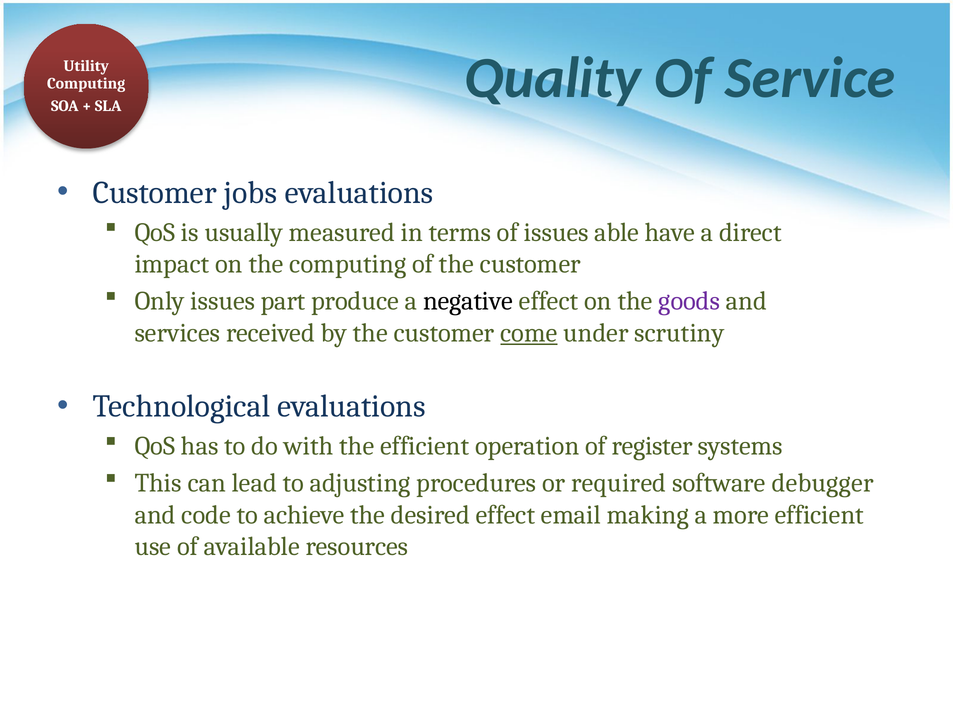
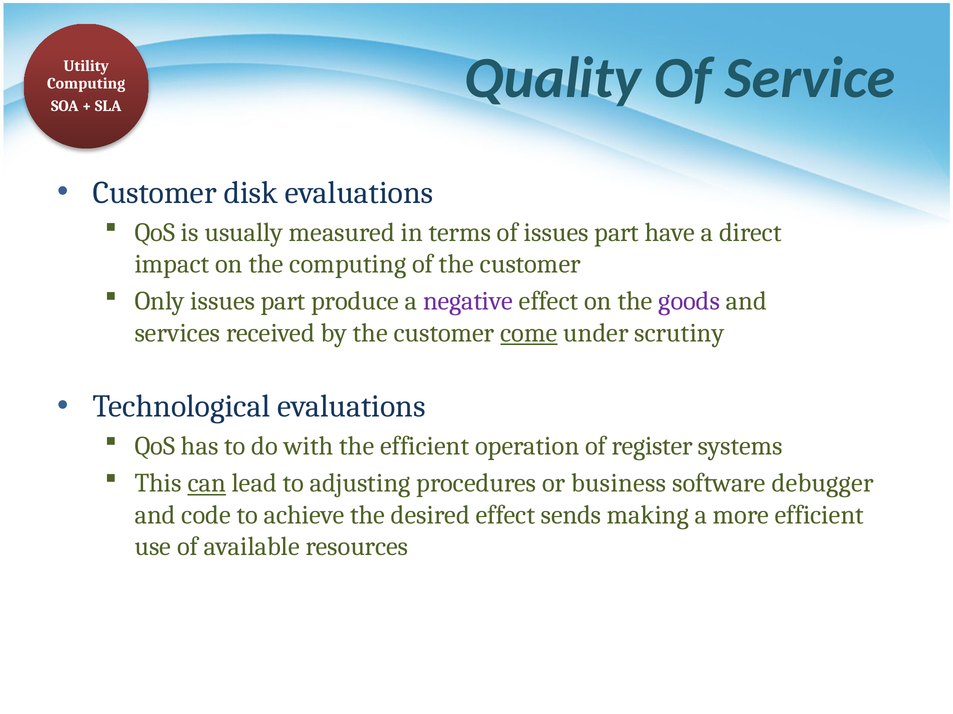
jobs: jobs -> disk (251, 193)
of issues able: able -> part (617, 233)
negative colour: black -> purple (468, 302)
can underline: none -> present (207, 484)
required: required -> business (619, 484)
email: email -> sends (571, 515)
